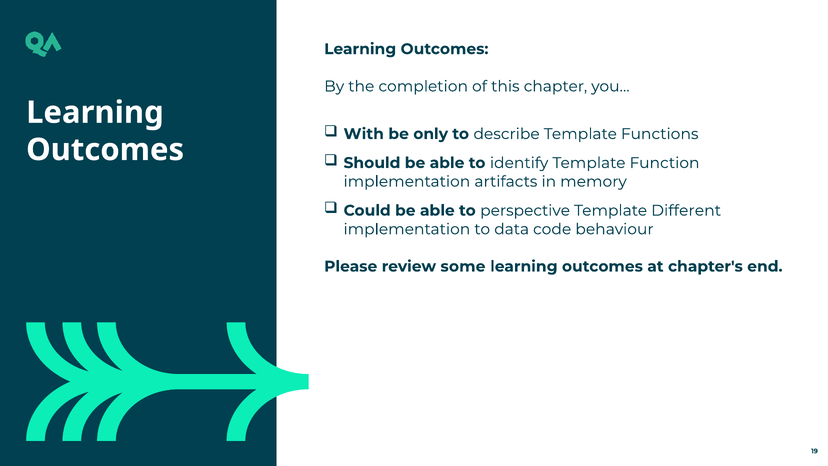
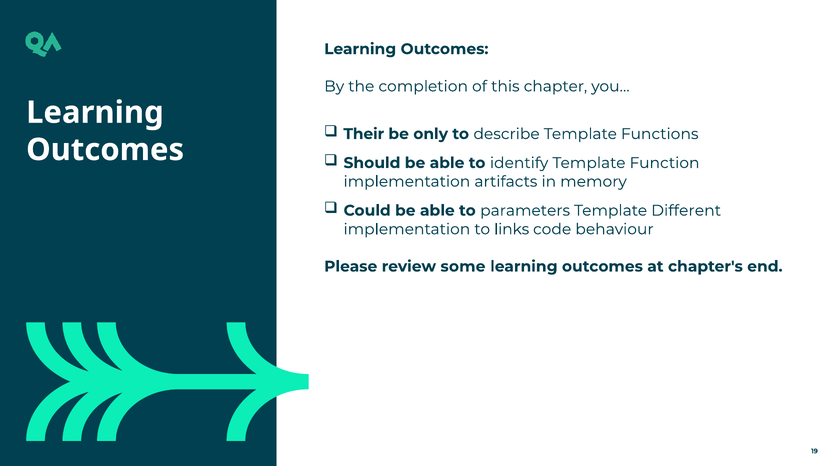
With: With -> Their (364, 134)
perspective: perspective -> parameters (525, 210)
data: data -> links (512, 229)
